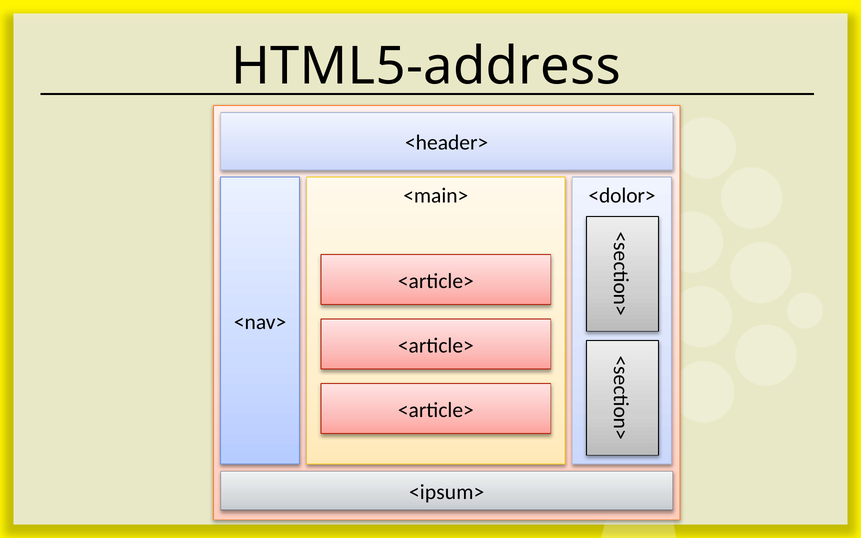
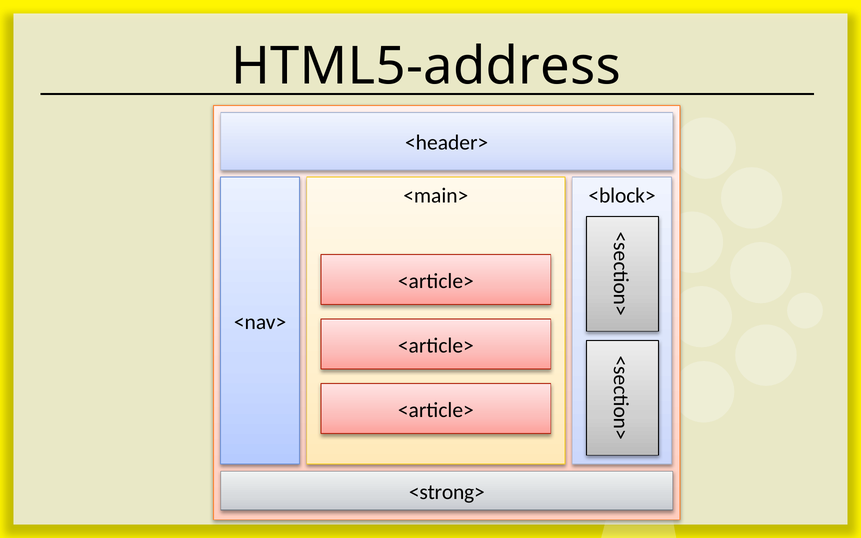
<dolor>: <dolor> -> <block> (622, 196)
<ipsum>: <ipsum> -> <strong> (447, 492)
